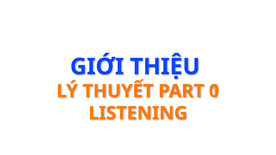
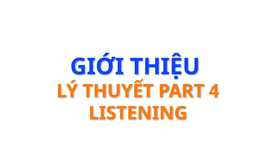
0: 0 -> 4 (214, 91)
